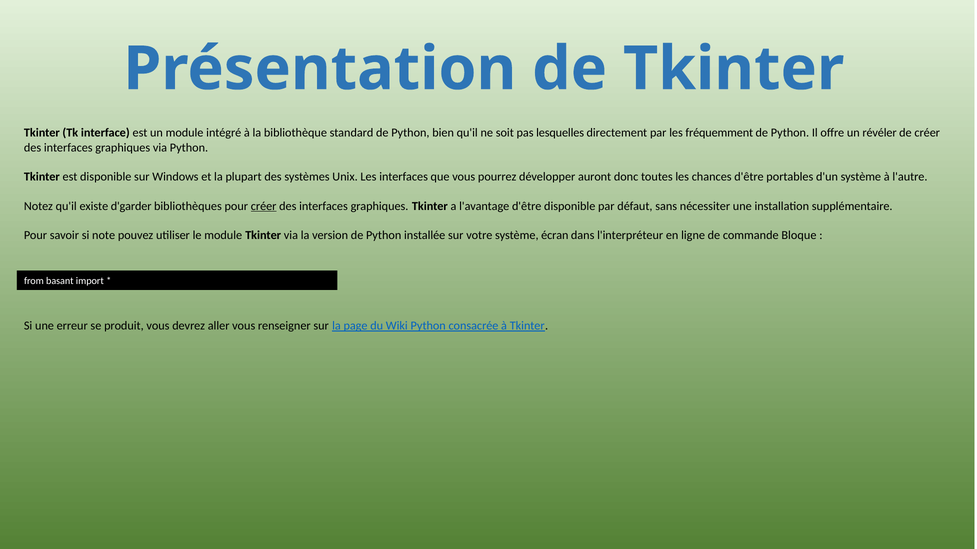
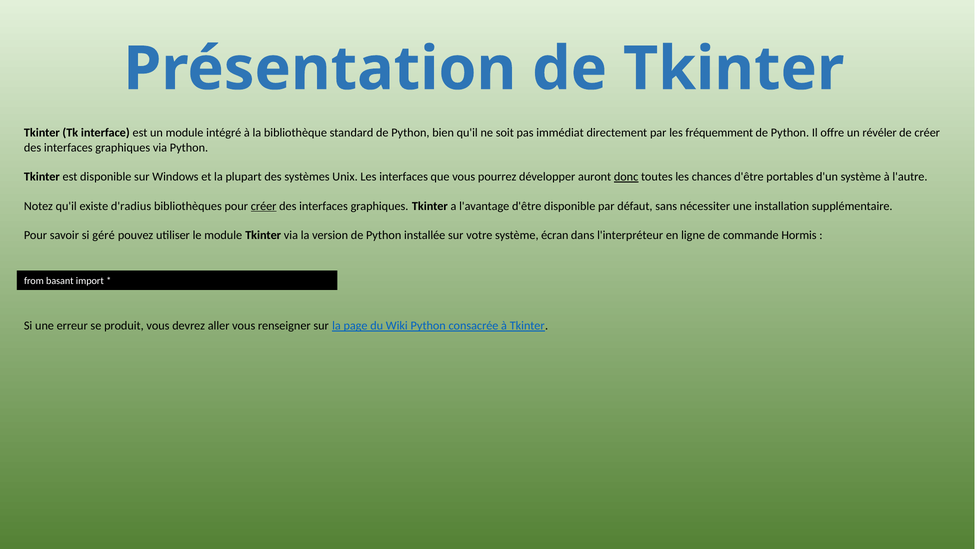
lesquelles: lesquelles -> immédiat (560, 133)
donc underline: none -> present (626, 177)
d'garder: d'garder -> d'radius (131, 206)
note: note -> géré (104, 236)
Bloque: Bloque -> Hormis (799, 236)
